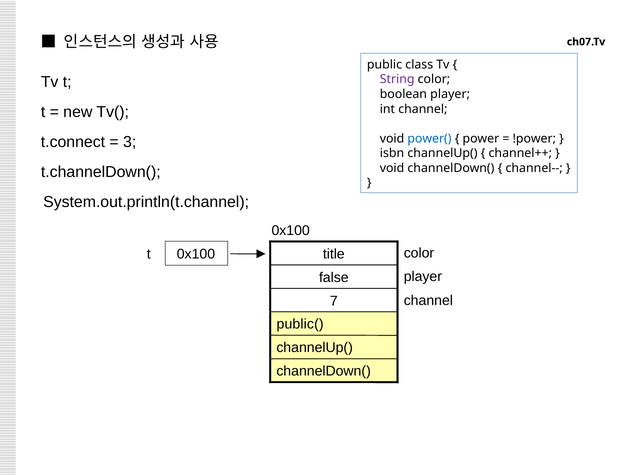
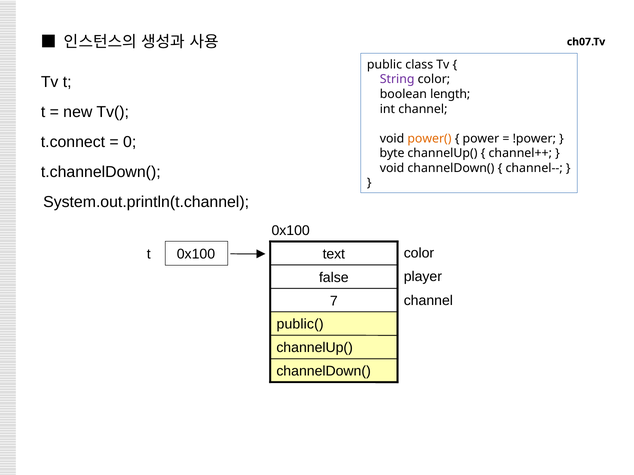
boolean player: player -> length (450, 94)
3: 3 -> 0 (130, 142)
power( colour: blue -> orange (429, 139)
isbn: isbn -> byte (392, 153)
title: title -> text (334, 254)
